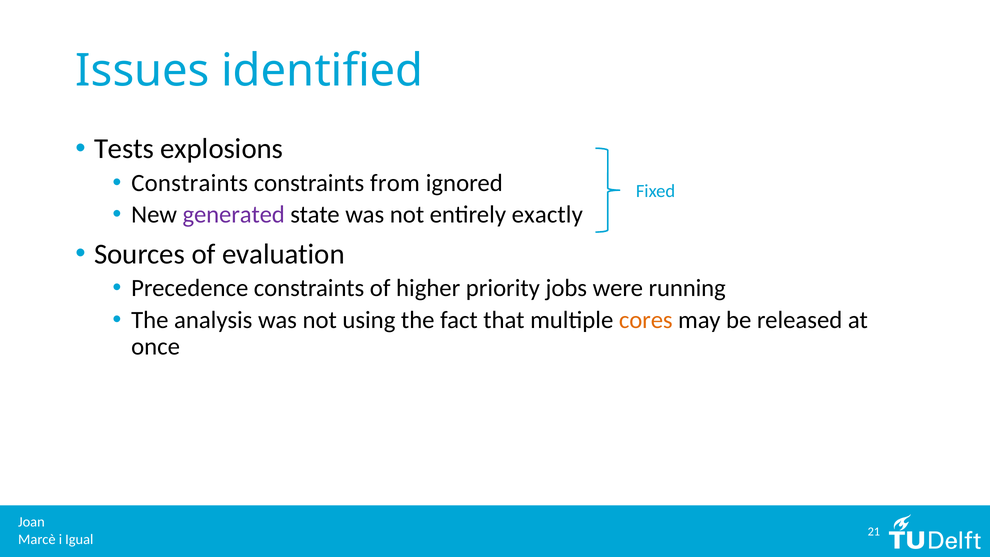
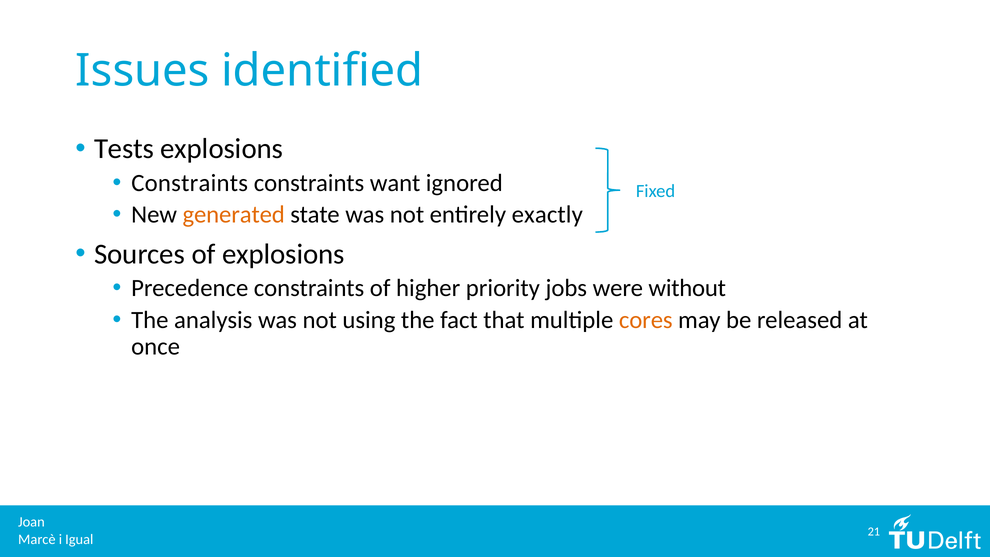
from: from -> want (395, 183)
generated colour: purple -> orange (234, 215)
of evaluation: evaluation -> explosions (283, 254)
running: running -> without (687, 288)
